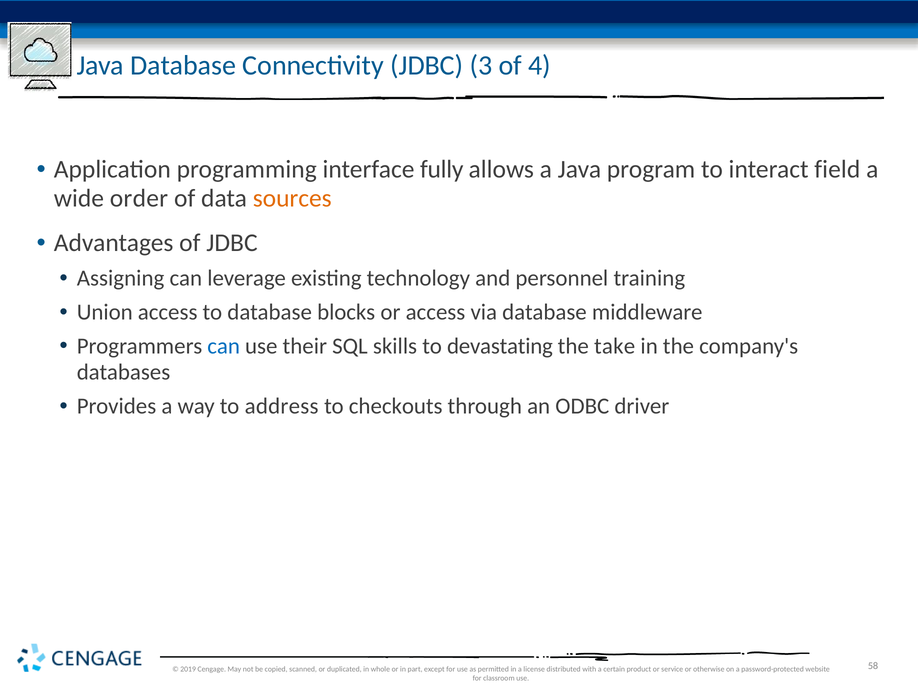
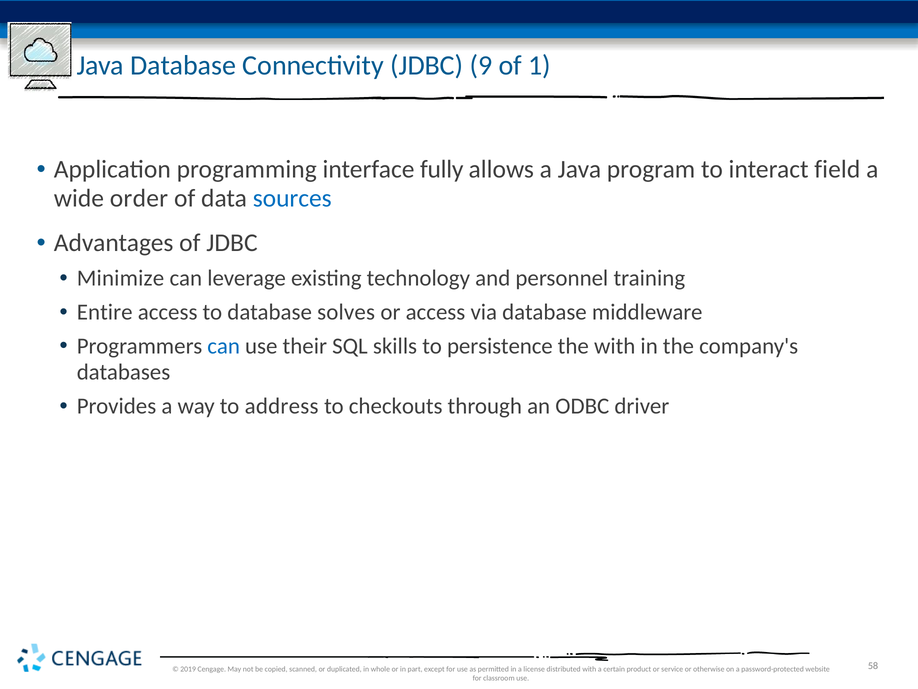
3: 3 -> 9 (481, 66)
4: 4 -> 1 (540, 66)
sources colour: orange -> blue (292, 198)
Assigning: Assigning -> Minimize (121, 278)
Union: Union -> Entire (105, 312)
blocks: blocks -> solves (346, 312)
devastating: devastating -> persistence (500, 346)
the take: take -> with (615, 346)
